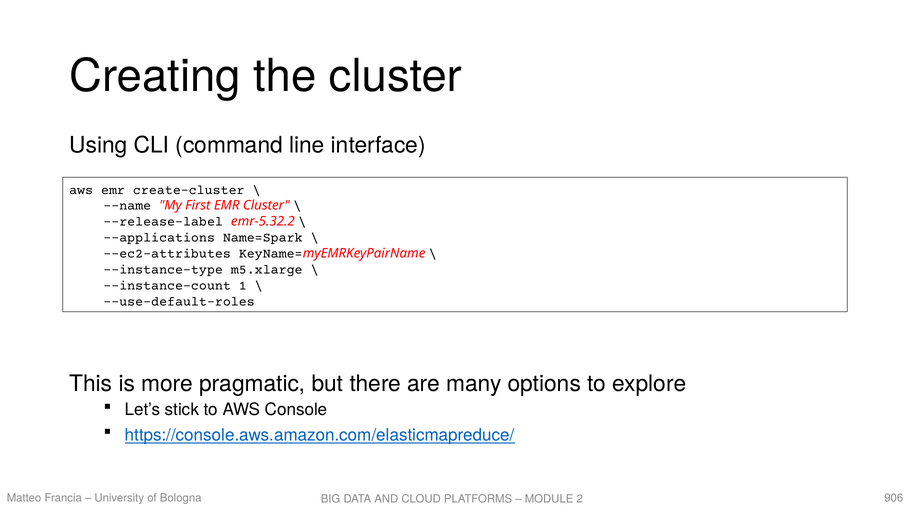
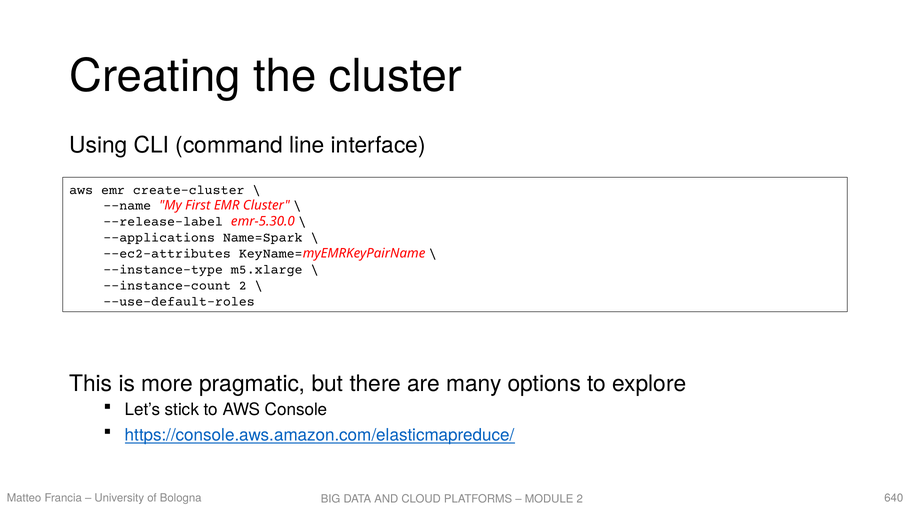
emr-5.32.2: emr-5.32.2 -> emr-5.30.0 (263, 221)
--instance-count 1: 1 -> 2 (243, 285)
906: 906 -> 640 (894, 498)
